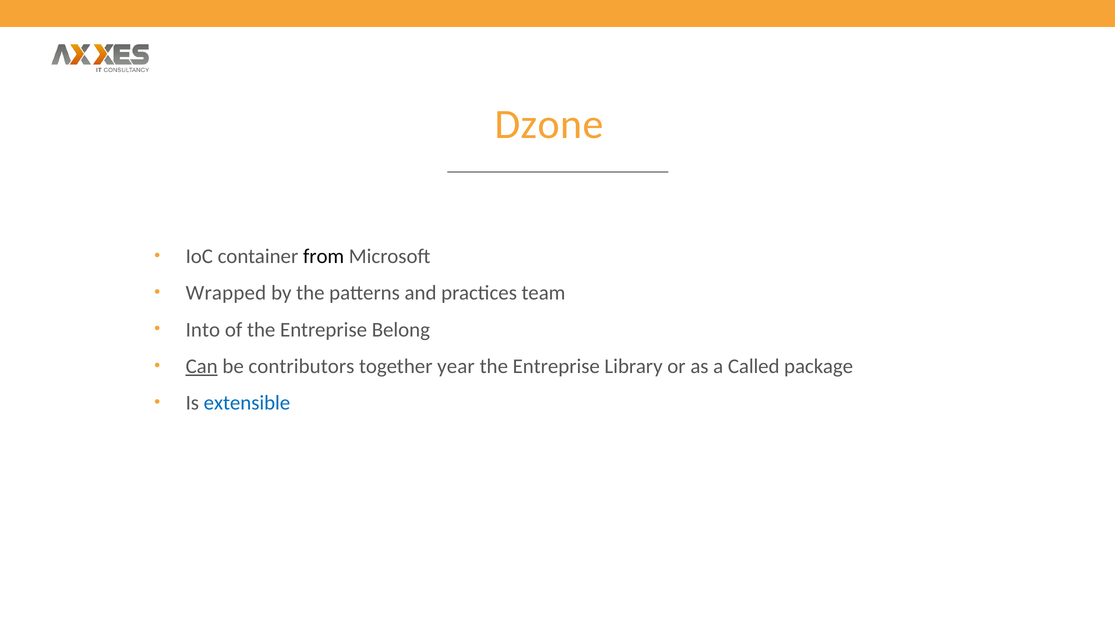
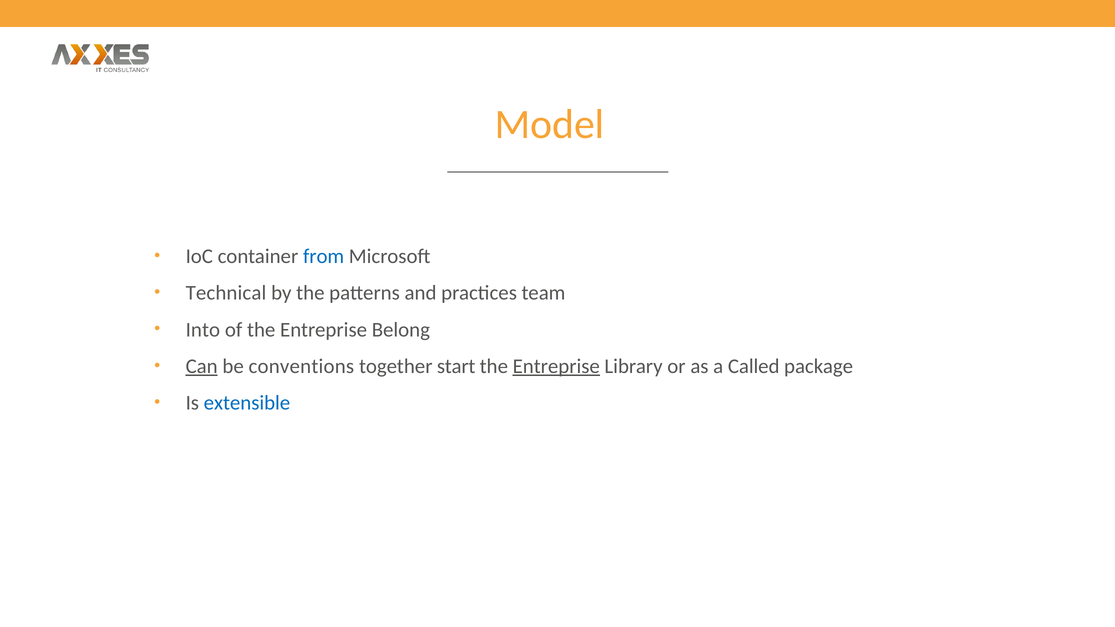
Dzone: Dzone -> Model (549, 124)
from colour: black -> blue (324, 256)
Wrapped: Wrapped -> Technical (226, 293)
contributors: contributors -> conventions (301, 366)
year: year -> start (456, 366)
Entreprise underline: none -> present (556, 366)
